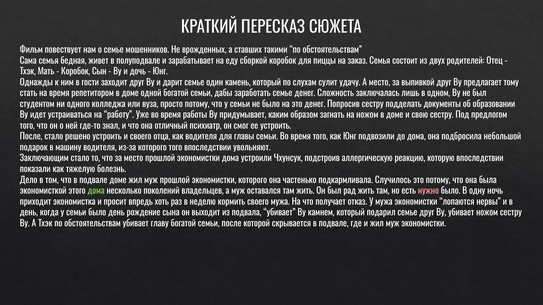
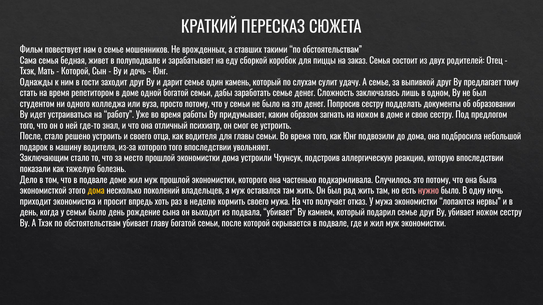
Коробок: Коробок -> Которой (76, 72)
А место: место -> семье (380, 83)
дома colour: light green -> yellow (96, 191)
